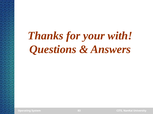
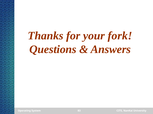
with: with -> fork (120, 36)
